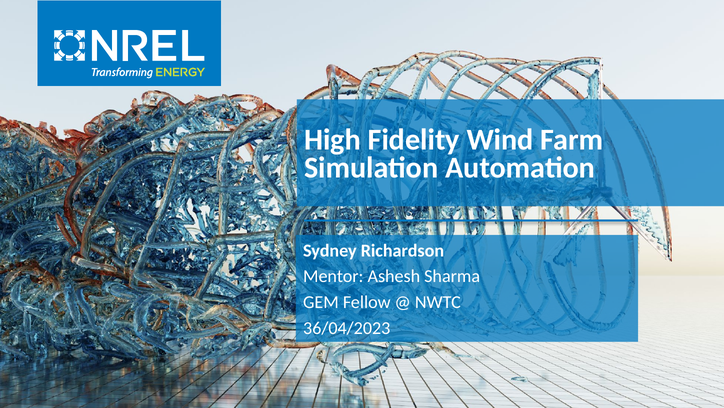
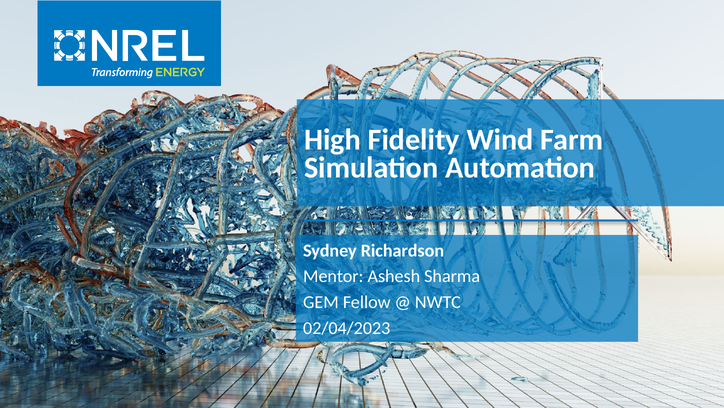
36/04/2023: 36/04/2023 -> 02/04/2023 (347, 327)
